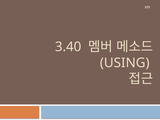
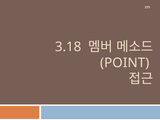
3.40: 3.40 -> 3.18 (68, 47)
USING: USING -> POINT (125, 63)
